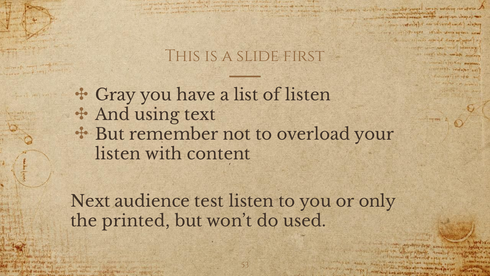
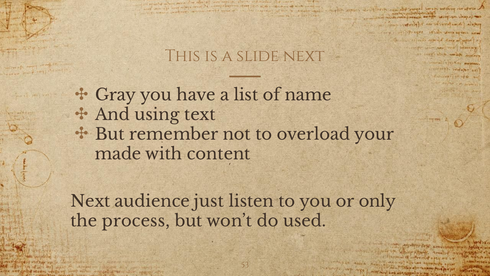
slide first: first -> next (304, 56)
of listen: listen -> name (308, 95)
listen: listen -> made (118, 154)
test: test -> just (209, 201)
printed: printed -> process (136, 221)
